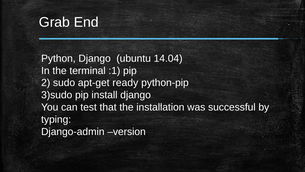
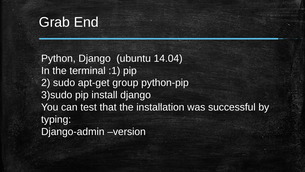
ready: ready -> group (125, 83)
